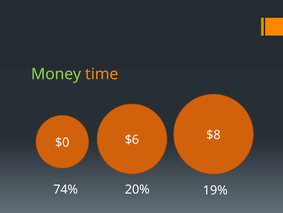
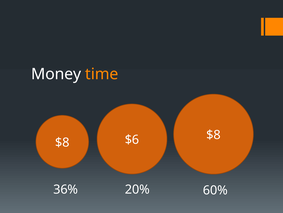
Money colour: light green -> white (56, 74)
$0: $0 -> $8 (62, 142)
74%: 74% -> 36% (66, 189)
19%: 19% -> 60% (215, 190)
